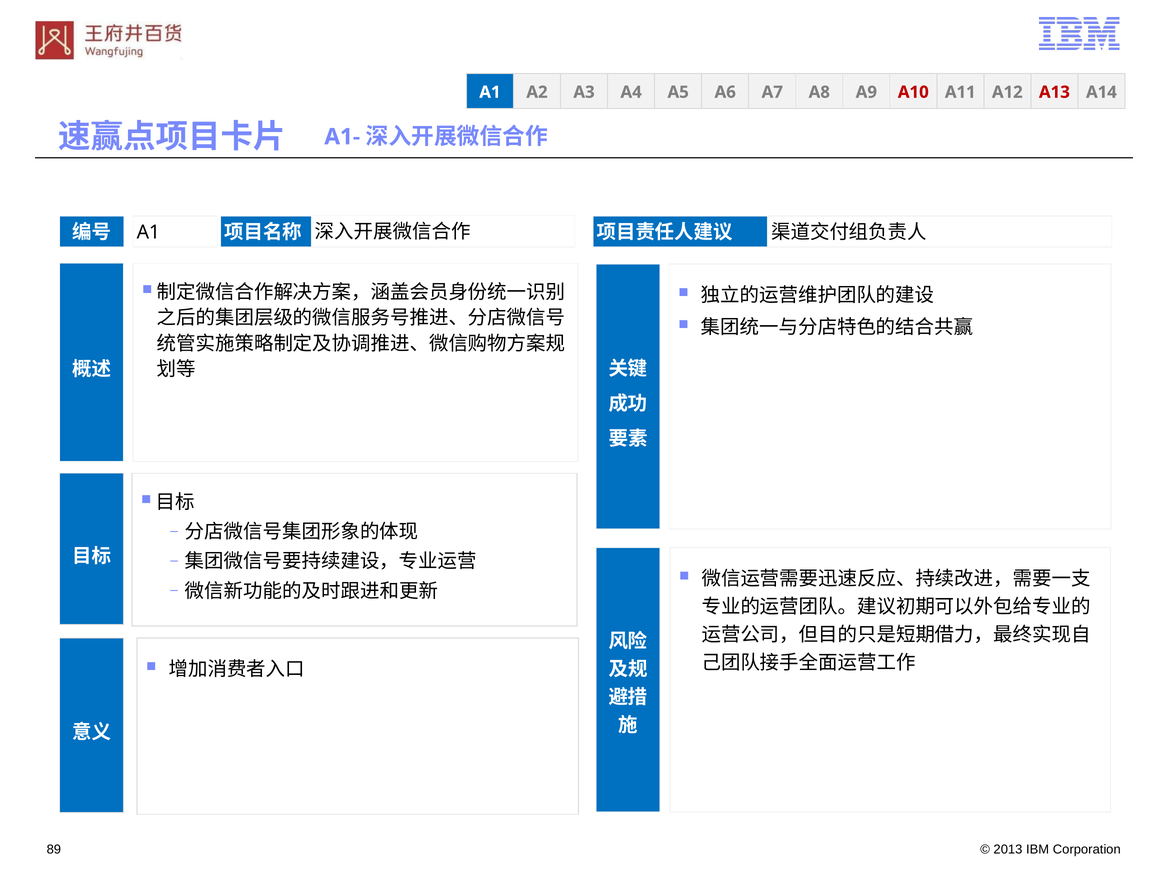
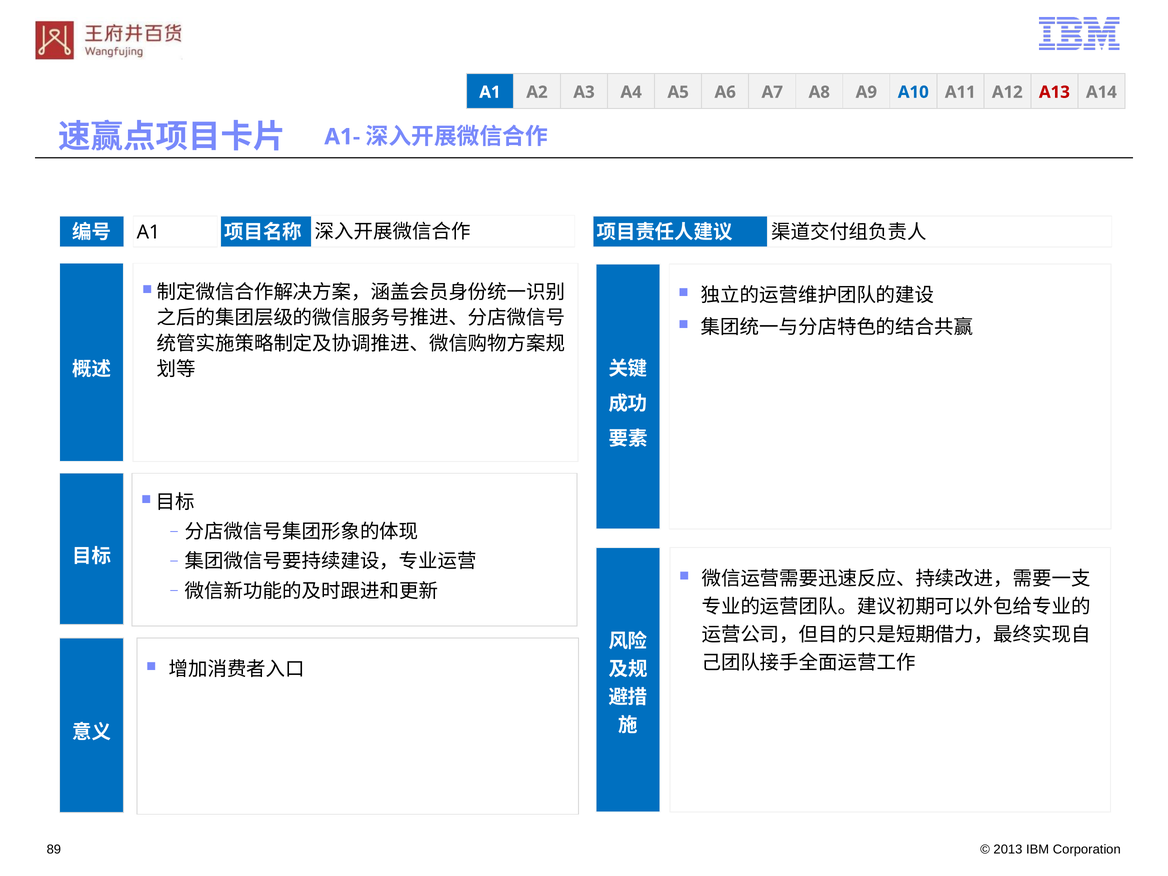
A10 colour: red -> blue (913, 92)
